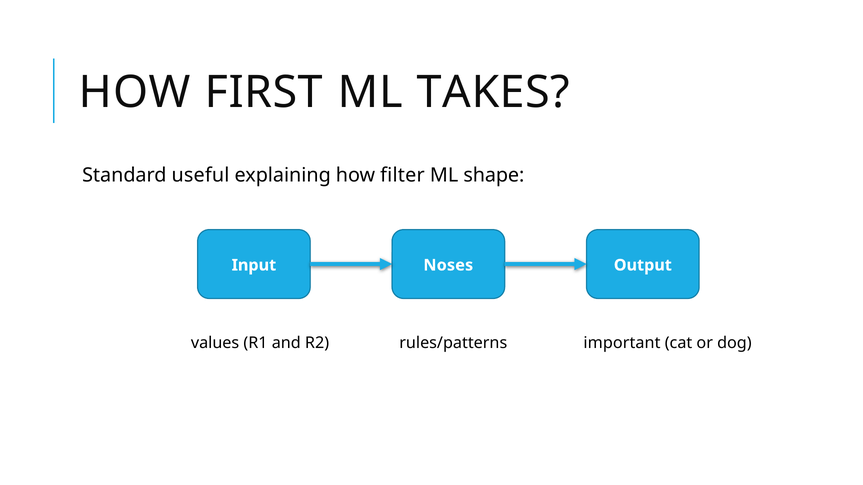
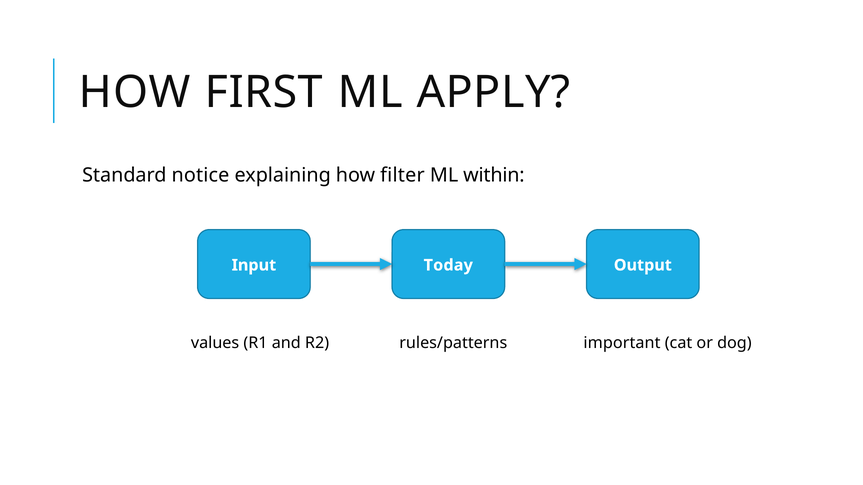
TAKES: TAKES -> APPLY (493, 93)
useful: useful -> notice (200, 176)
shape: shape -> within (494, 176)
Noses: Noses -> Today (448, 265)
